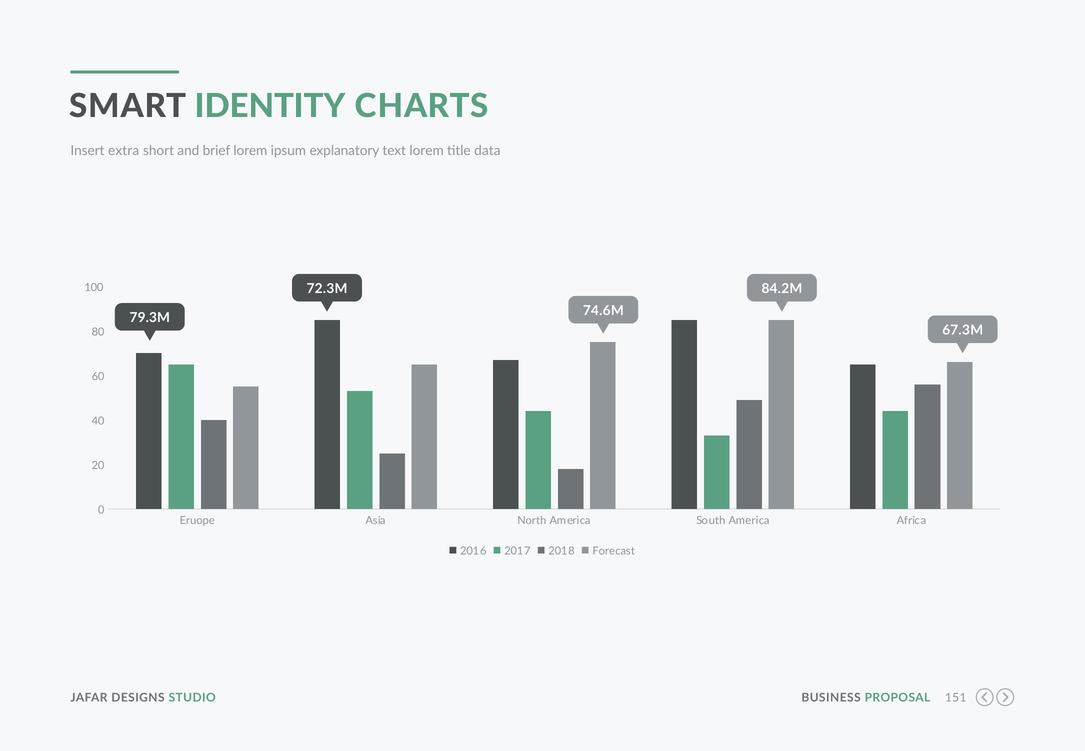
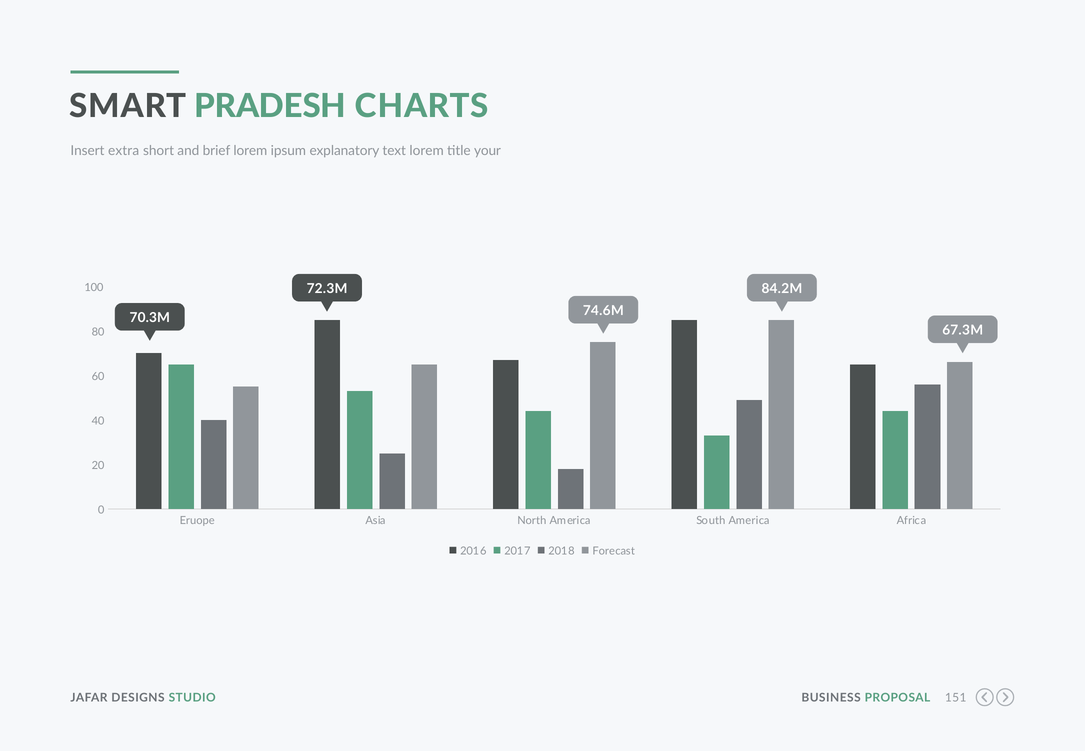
IDENTITY: IDENTITY -> PRADESH (270, 106)
data: data -> your (487, 151)
79.3M: 79.3M -> 70.3M (150, 318)
